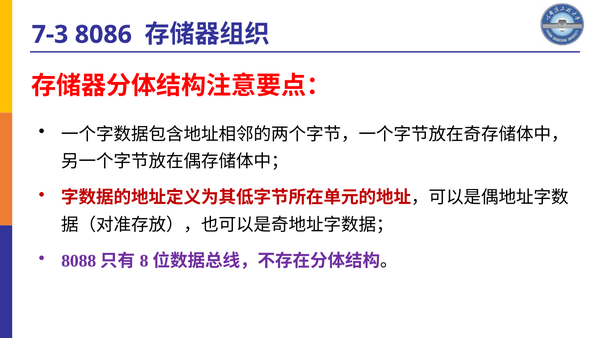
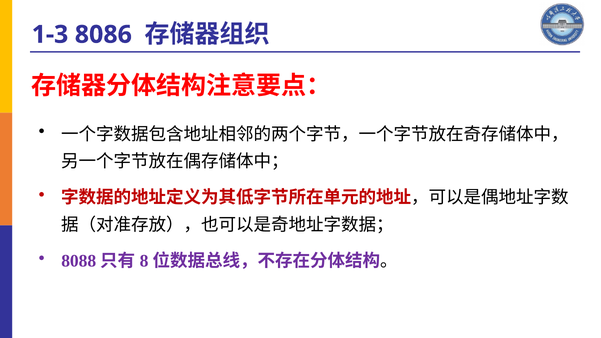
7-3: 7-3 -> 1-3 (50, 35)
